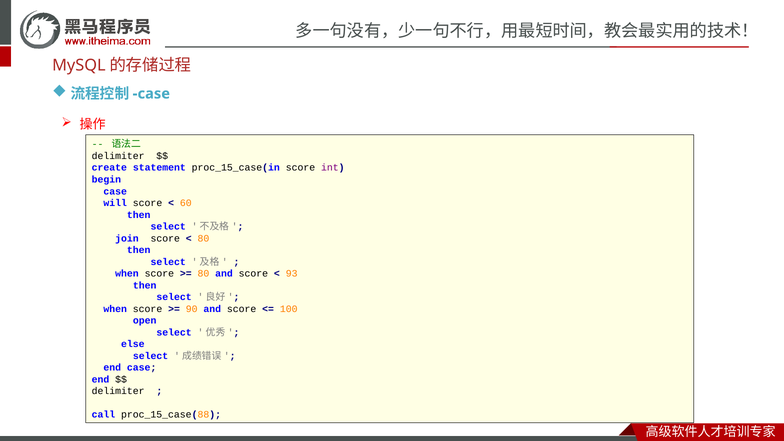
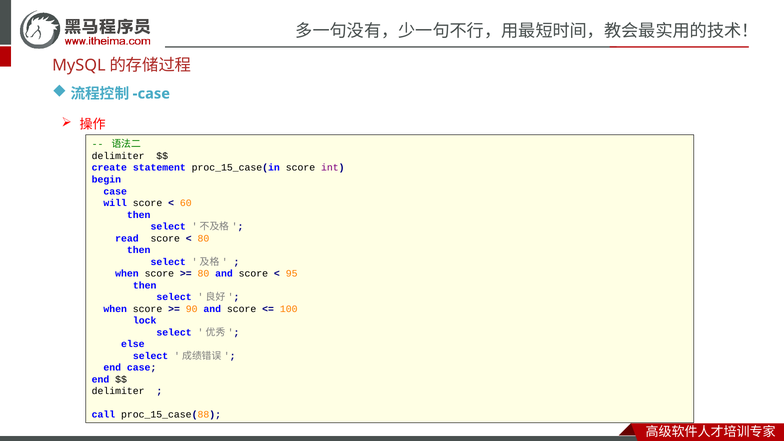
join: join -> read (127, 238)
93: 93 -> 95 (292, 274)
open: open -> lock (145, 321)
